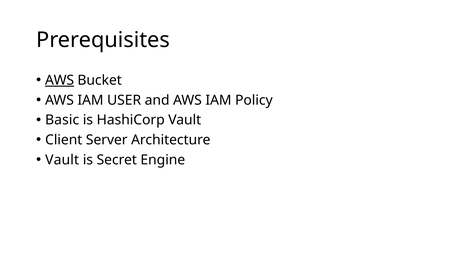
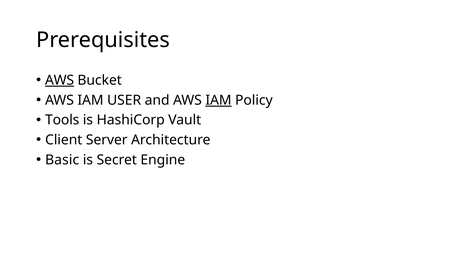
IAM underline: none -> present (219, 100)
Basic: Basic -> Tools (62, 120)
Vault: Vault -> Basic (62, 160)
